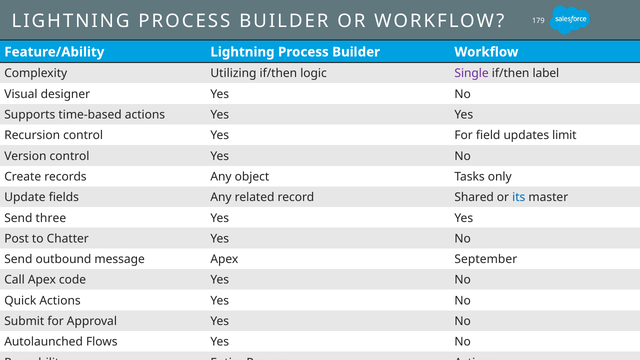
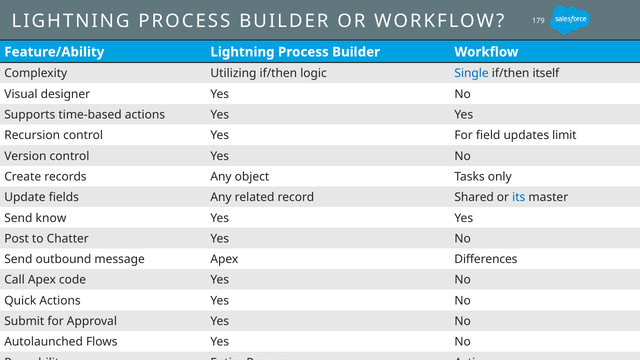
Single colour: purple -> blue (472, 73)
label: label -> itself (546, 73)
three: three -> know (51, 218)
September: September -> Differences (486, 259)
